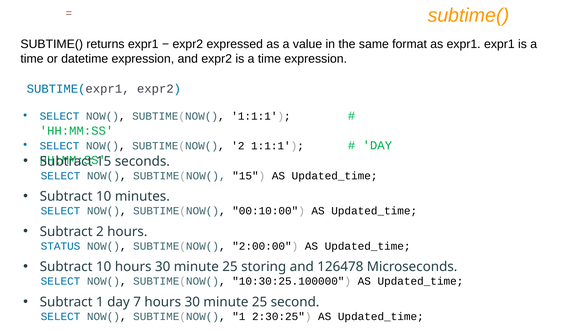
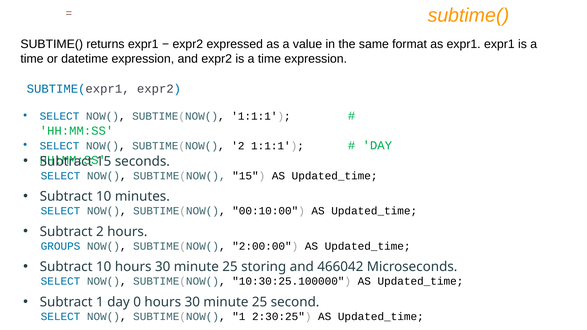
STATUS: STATUS -> GROUPS (61, 246)
126478: 126478 -> 466042 (340, 267)
7: 7 -> 0 (137, 302)
